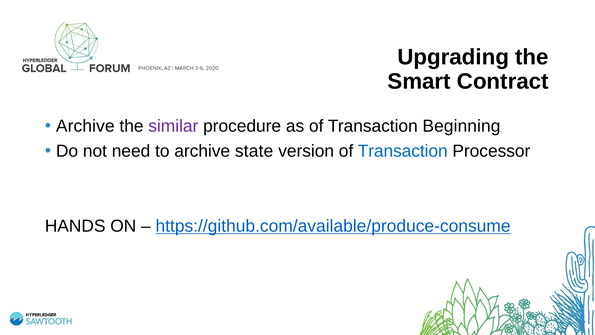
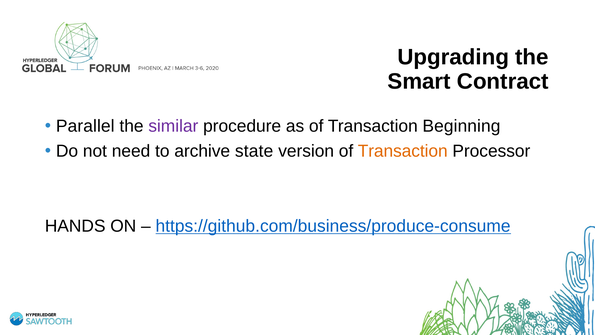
Archive: Archive -> Parallel (85, 126)
Transaction colour: blue -> orange (403, 151)
https://github.com/available/produce-consume: https://github.com/available/produce-consume -> https://github.com/business/produce-consume (333, 226)
